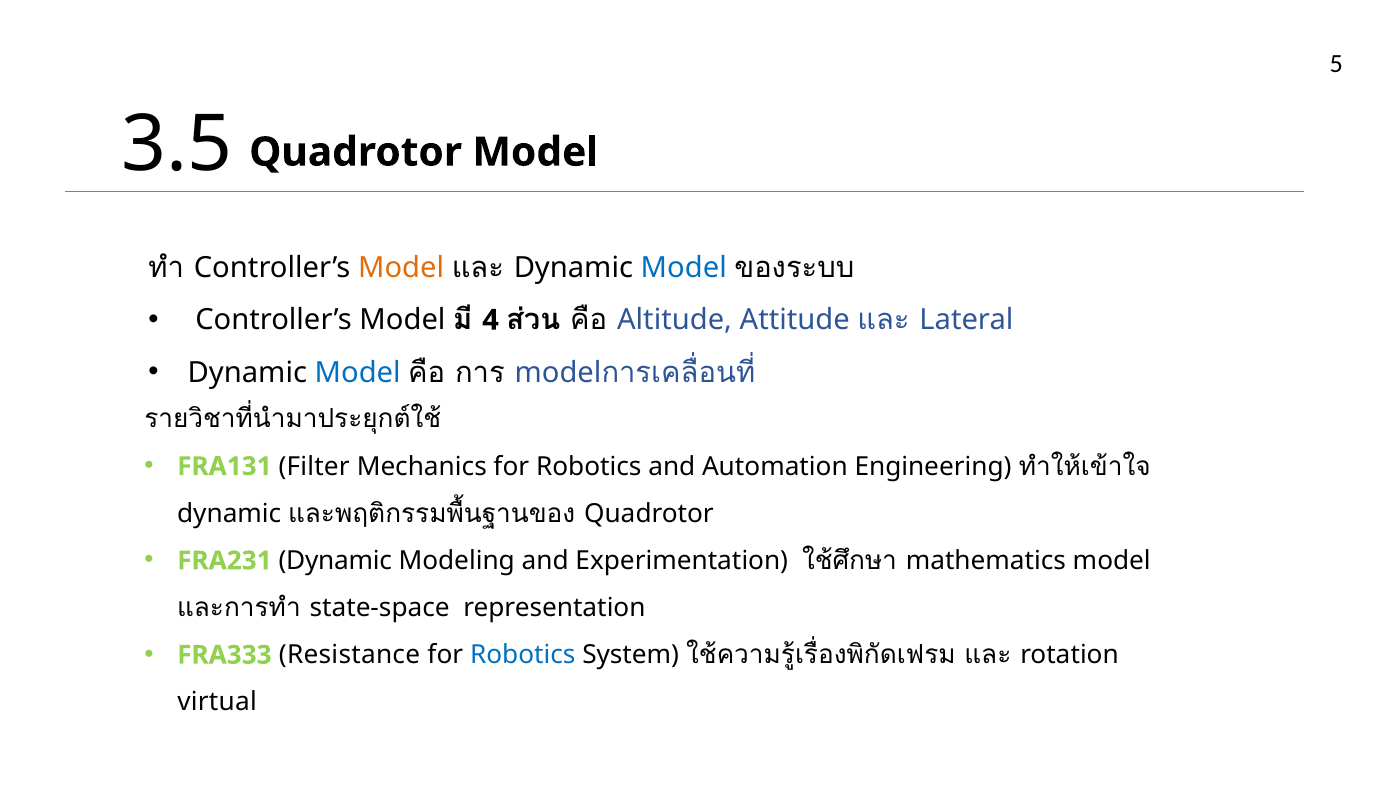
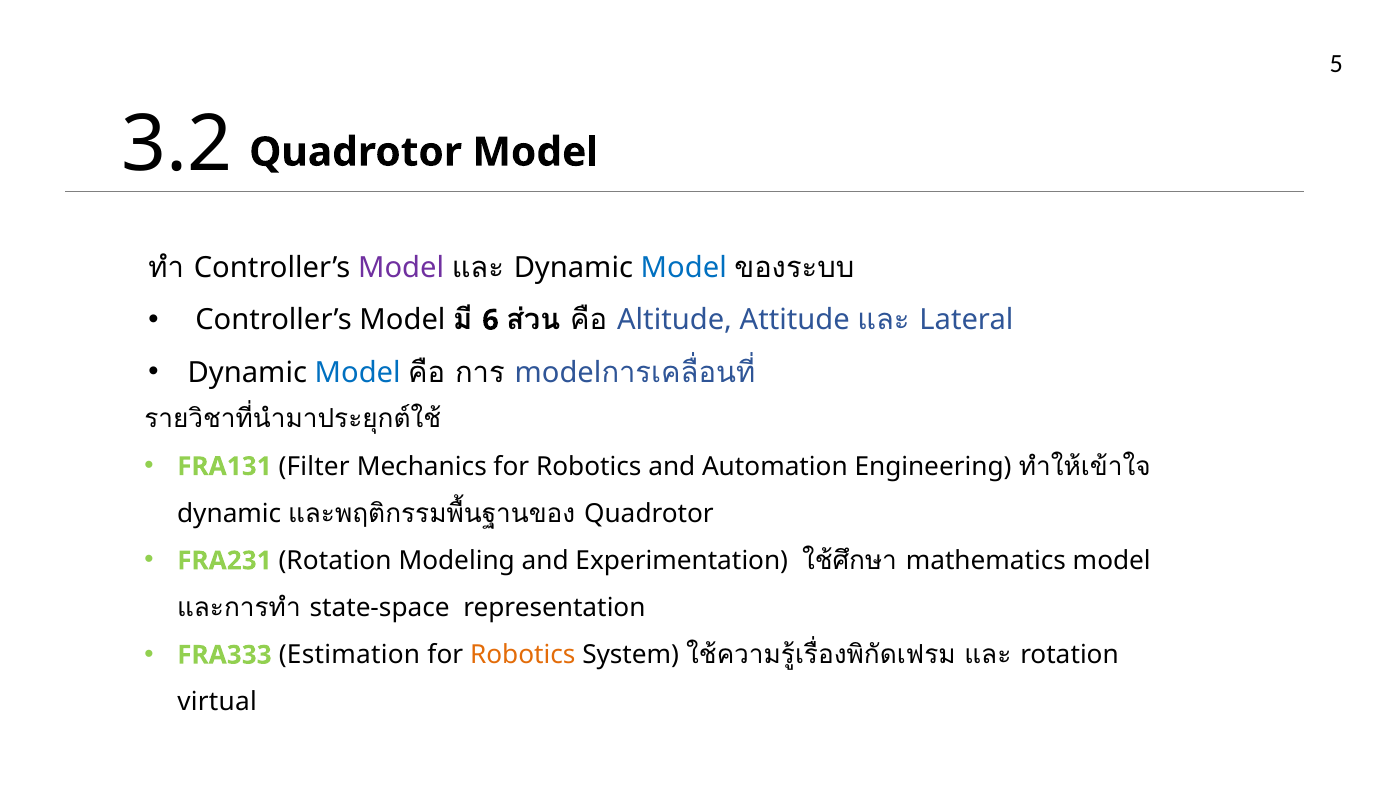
3.5: 3.5 -> 3.2 (177, 144)
Model colour: orange -> purple (401, 268)
4: 4 -> 6 (491, 320)
FRA231 Dynamic: Dynamic -> Rotation (335, 561)
Resistance: Resistance -> Estimation (350, 655)
Robotics colour: blue -> orange (523, 655)
